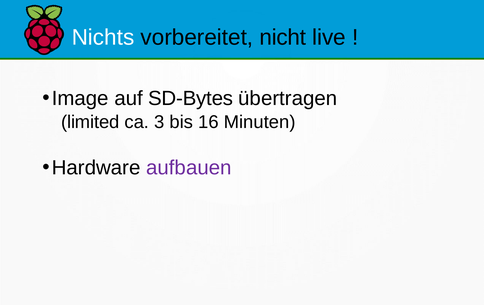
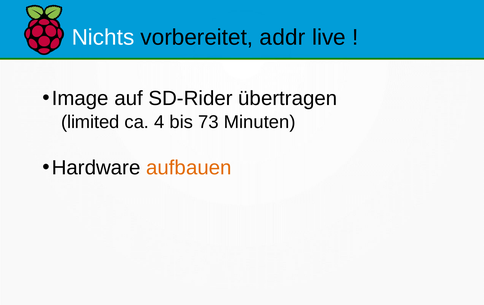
nicht: nicht -> addr (283, 37)
SD-Bytes: SD-Bytes -> SD-Rider (191, 98)
3: 3 -> 4 (159, 122)
16: 16 -> 73 (208, 122)
aufbauen colour: purple -> orange (189, 168)
